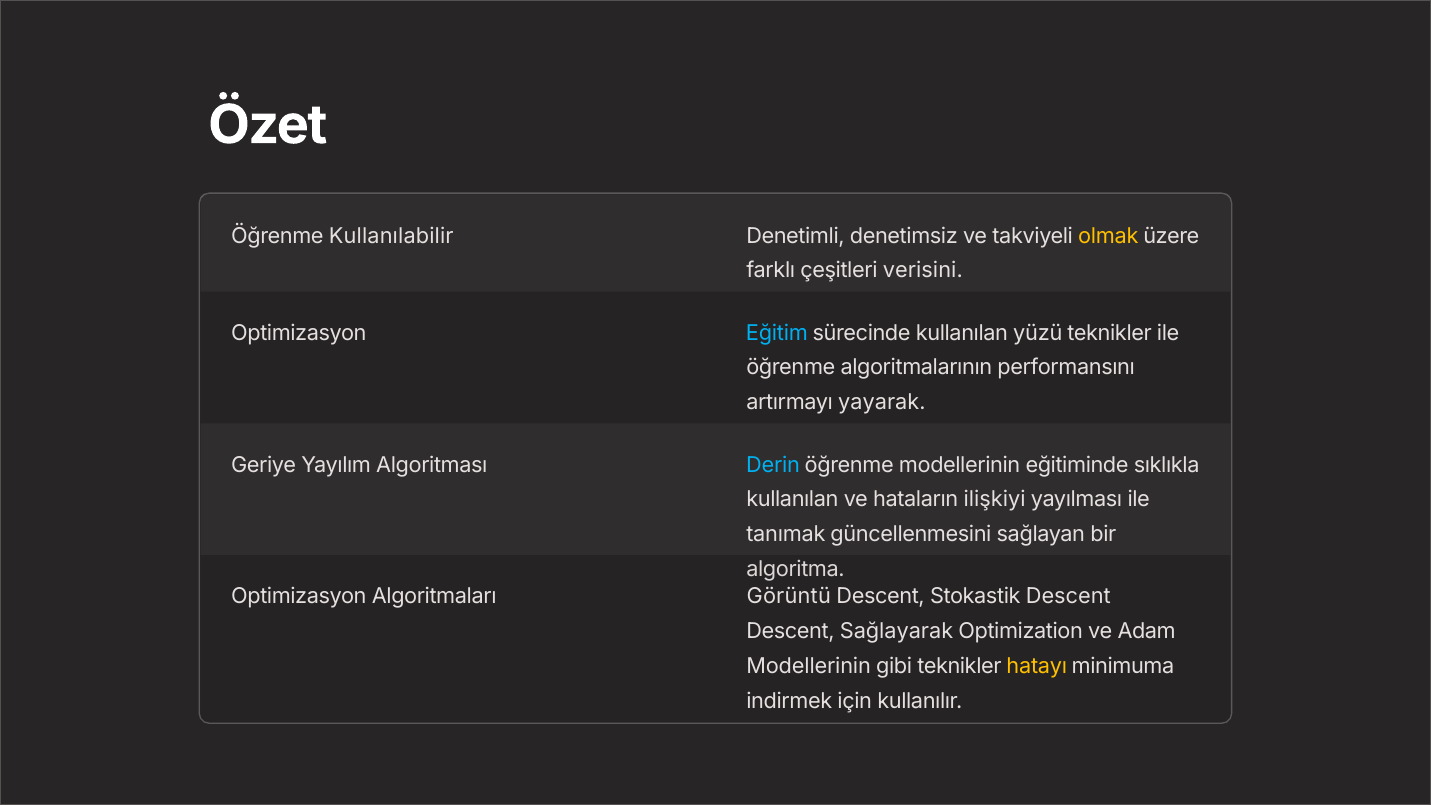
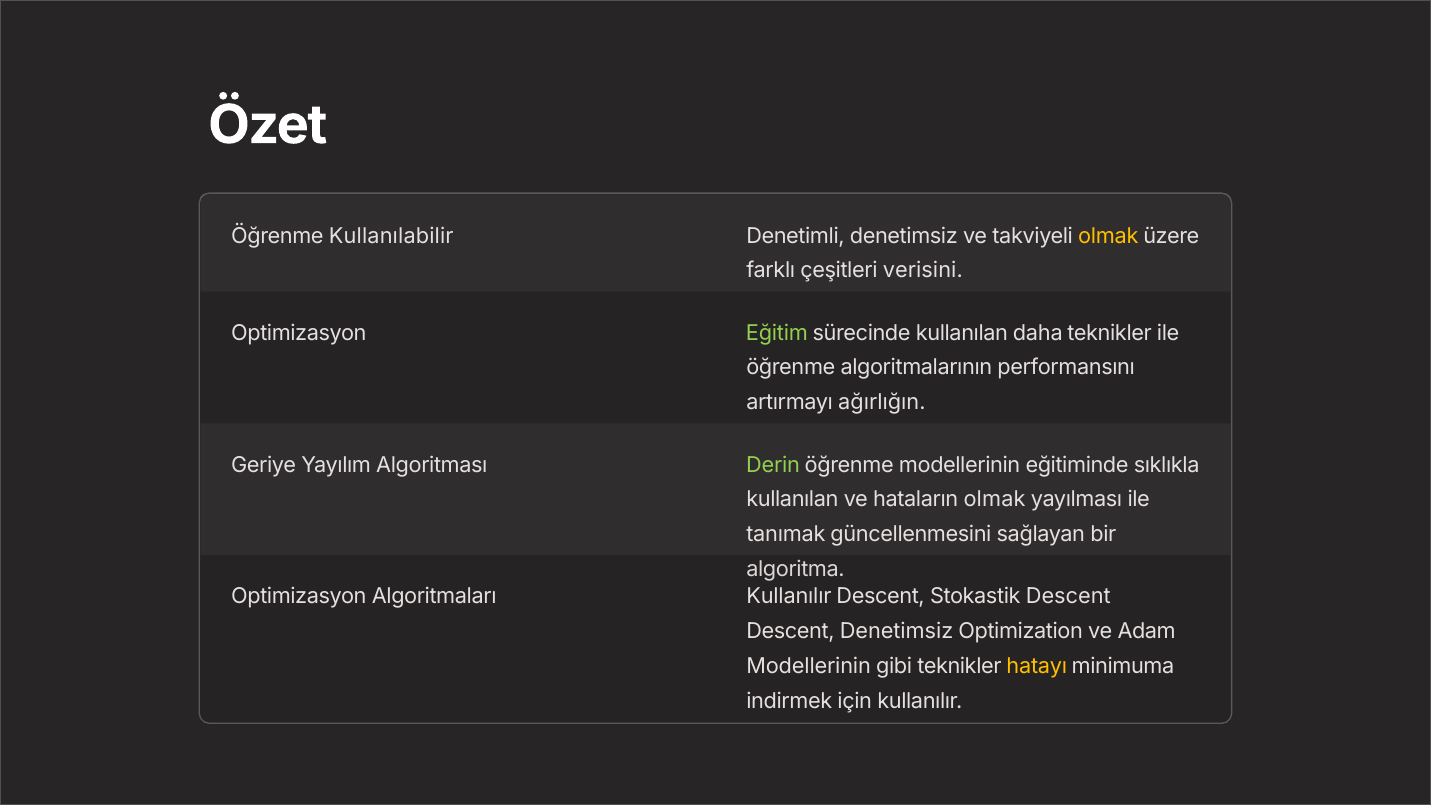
Eğitim colour: light blue -> light green (777, 333)
yüzü: yüzü -> daha (1038, 333)
yayarak: yayarak -> ağırlığın (882, 402)
Derin colour: light blue -> light green (773, 465)
hataların ilişkiyi: ilişkiyi -> olmak (995, 500)
Algoritmaları Görüntü: Görüntü -> Kullanılır (789, 597)
Descent Sağlayarak: Sağlayarak -> Denetimsiz (897, 631)
